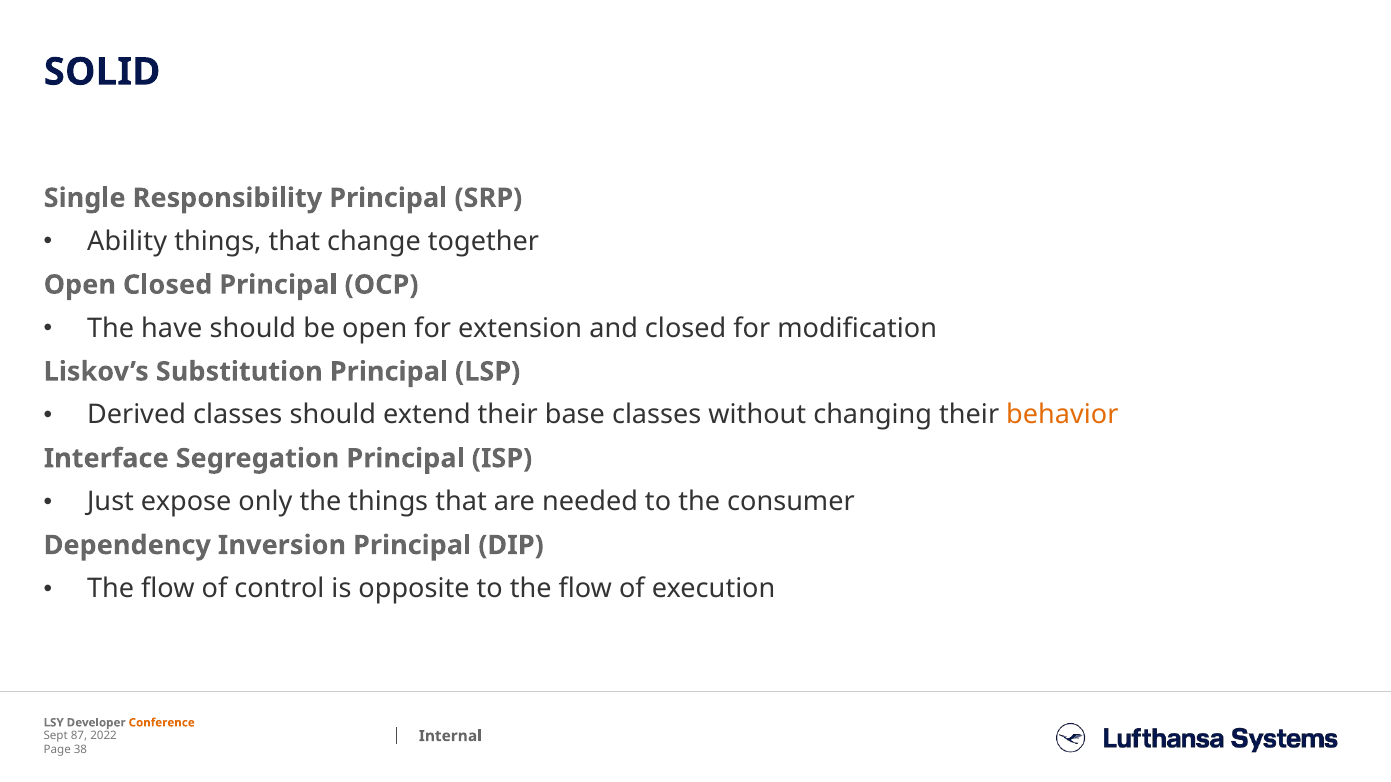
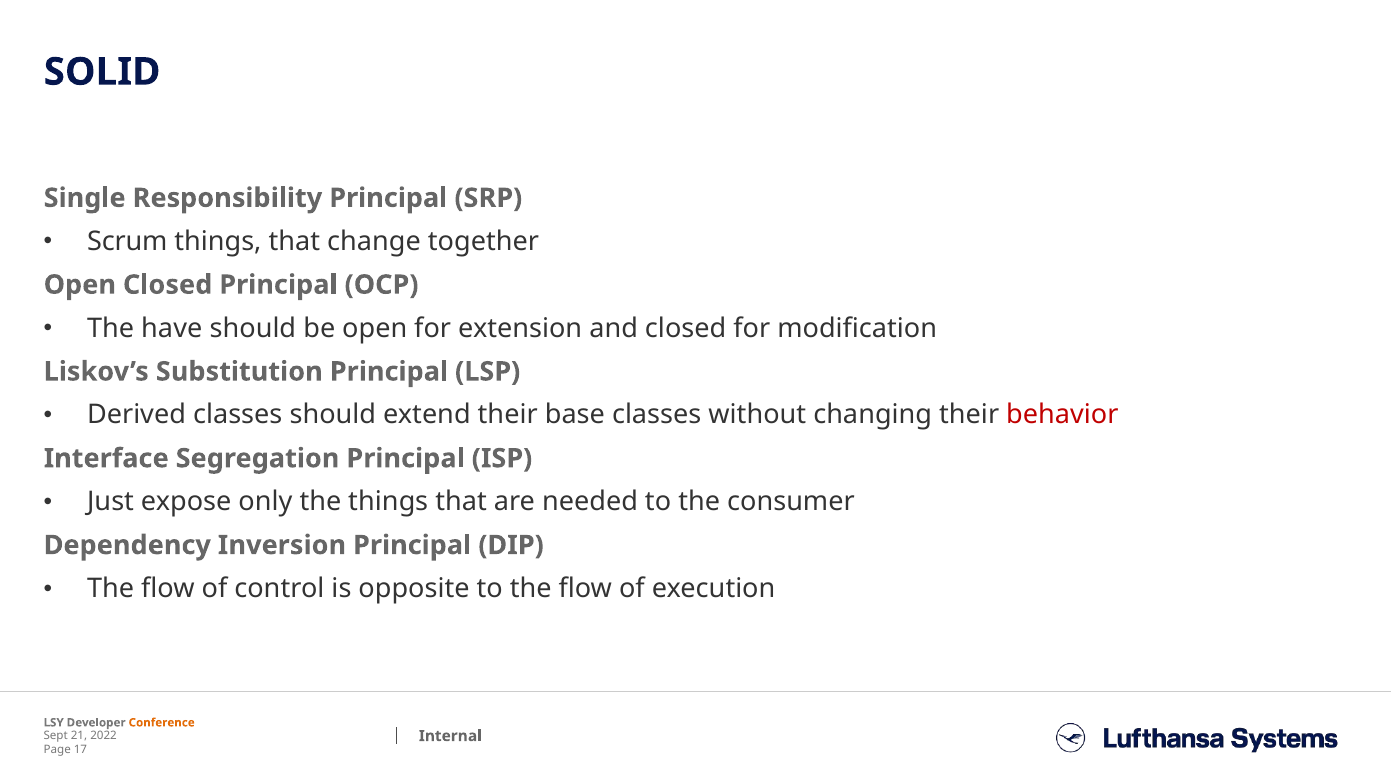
Ability: Ability -> Scrum (127, 242)
behavior colour: orange -> red (1062, 415)
87: 87 -> 21 (79, 737)
38: 38 -> 17 (80, 750)
